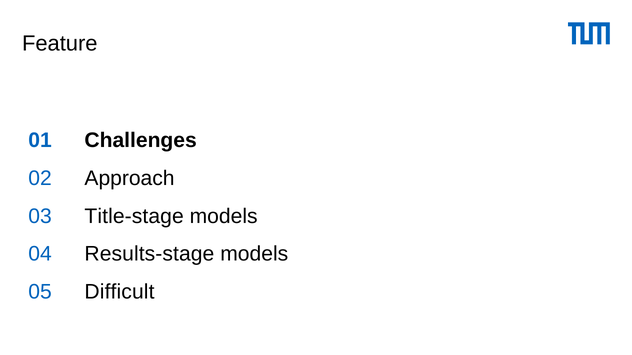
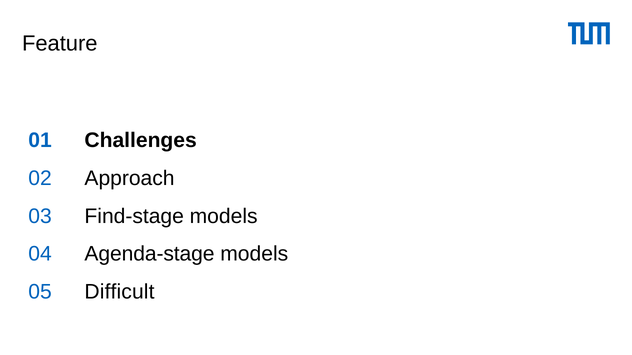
Title-stage: Title-stage -> Find-stage (134, 216)
Results-stage: Results-stage -> Agenda-stage (150, 254)
